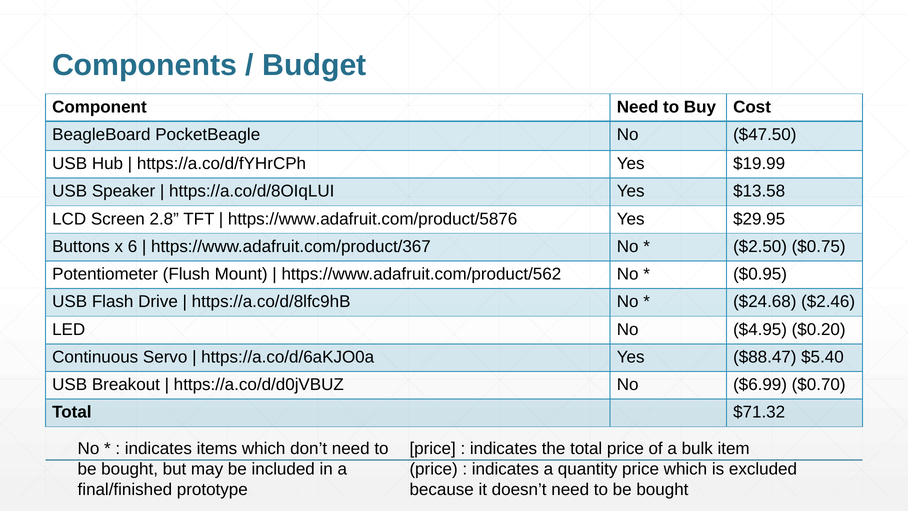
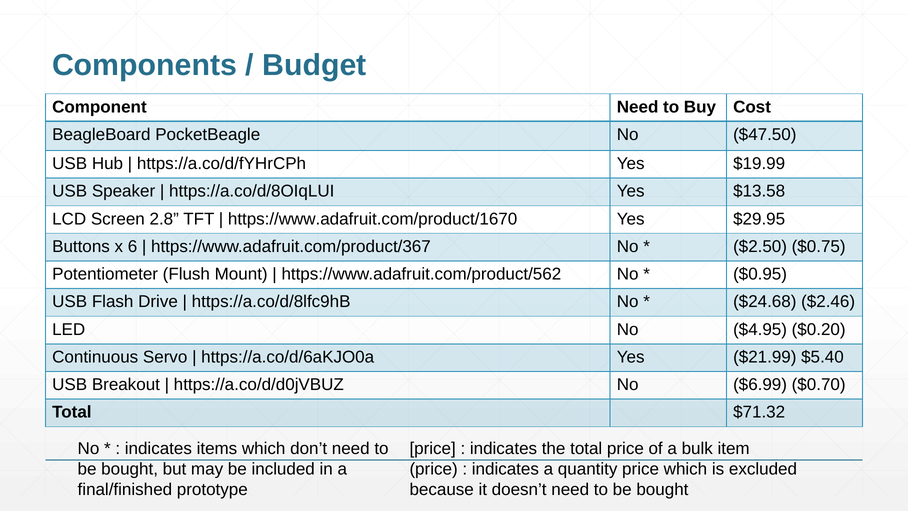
https://www.adafruit.com/product/5876: https://www.adafruit.com/product/5876 -> https://www.adafruit.com/product/1670 (373, 219)
$88.47: $88.47 -> $21.99 (765, 357)
